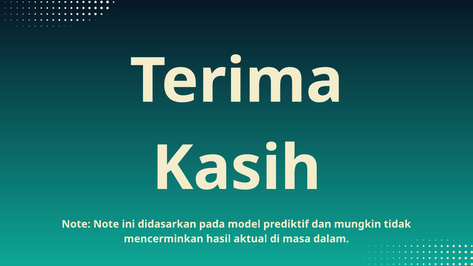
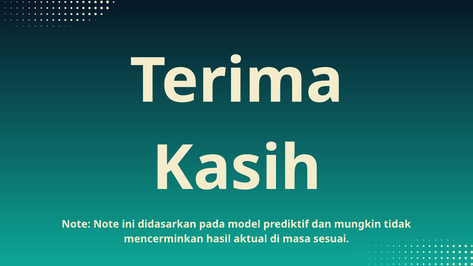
dalam: dalam -> sesuai (331, 239)
